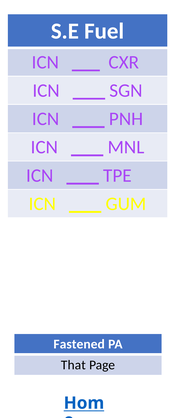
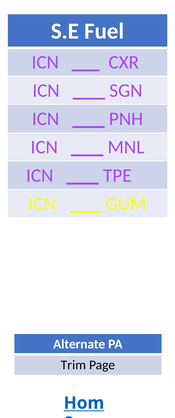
Fastened: Fastened -> Alternate (79, 345)
That: That -> Trim (73, 366)
